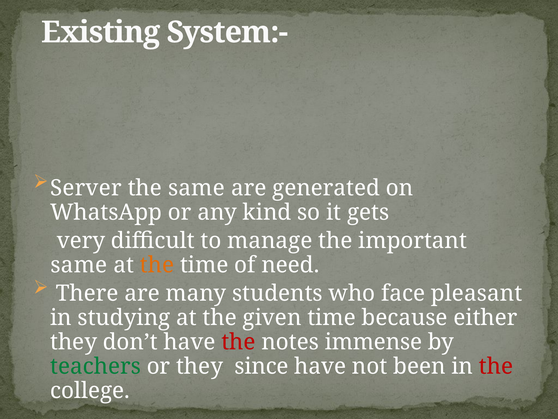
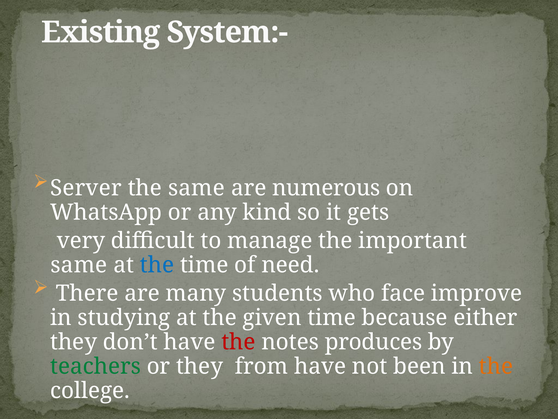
generated: generated -> numerous (326, 188)
the colour: orange -> blue (157, 265)
pleasant: pleasant -> improve (477, 293)
immense: immense -> produces (373, 342)
since: since -> from (261, 366)
the colour: red -> orange (496, 366)
